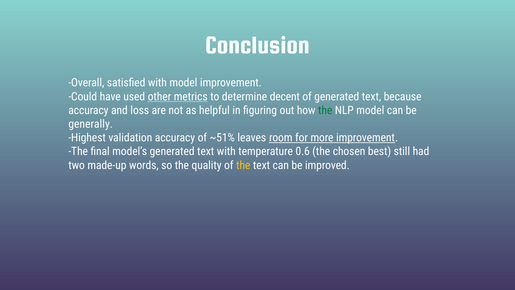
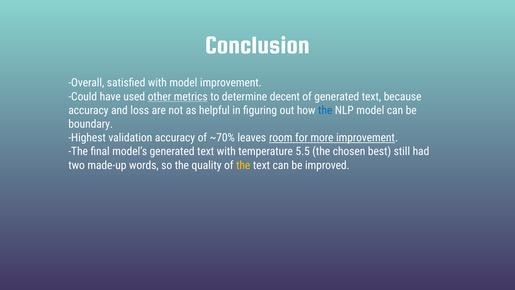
the colour: green -> blue (325, 110)
generally: generally -> boundary (91, 124)
~51%: ~51% -> ~70% (222, 138)
0.6: 0.6 -> 5.5 (303, 151)
